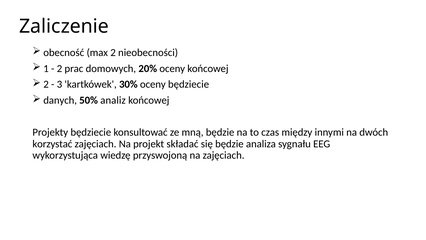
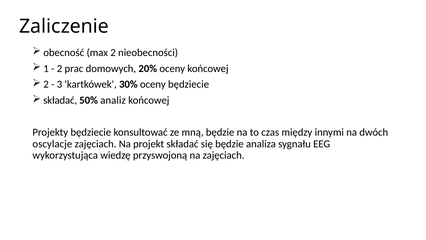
danych: danych -> składać (60, 100)
korzystać: korzystać -> oscylacje (52, 144)
